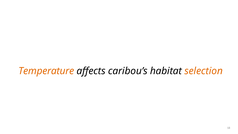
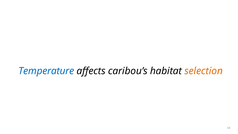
Temperature colour: orange -> blue (46, 71)
